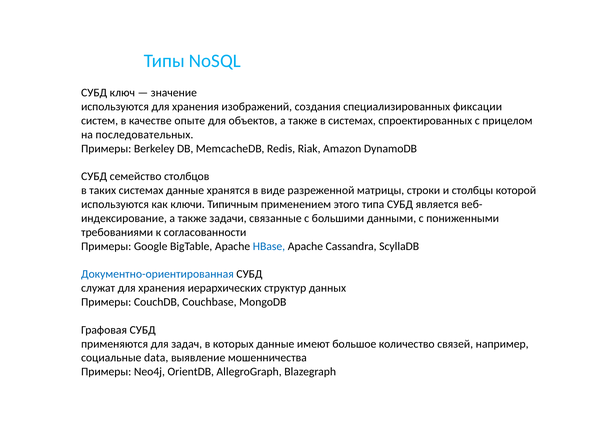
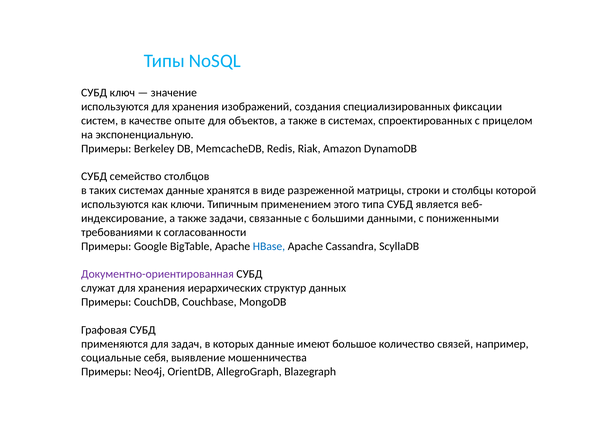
последовательных: последовательных -> экспоненциальную (145, 135)
Документно-ориентированная colour: blue -> purple (157, 274)
data: data -> себя (156, 358)
